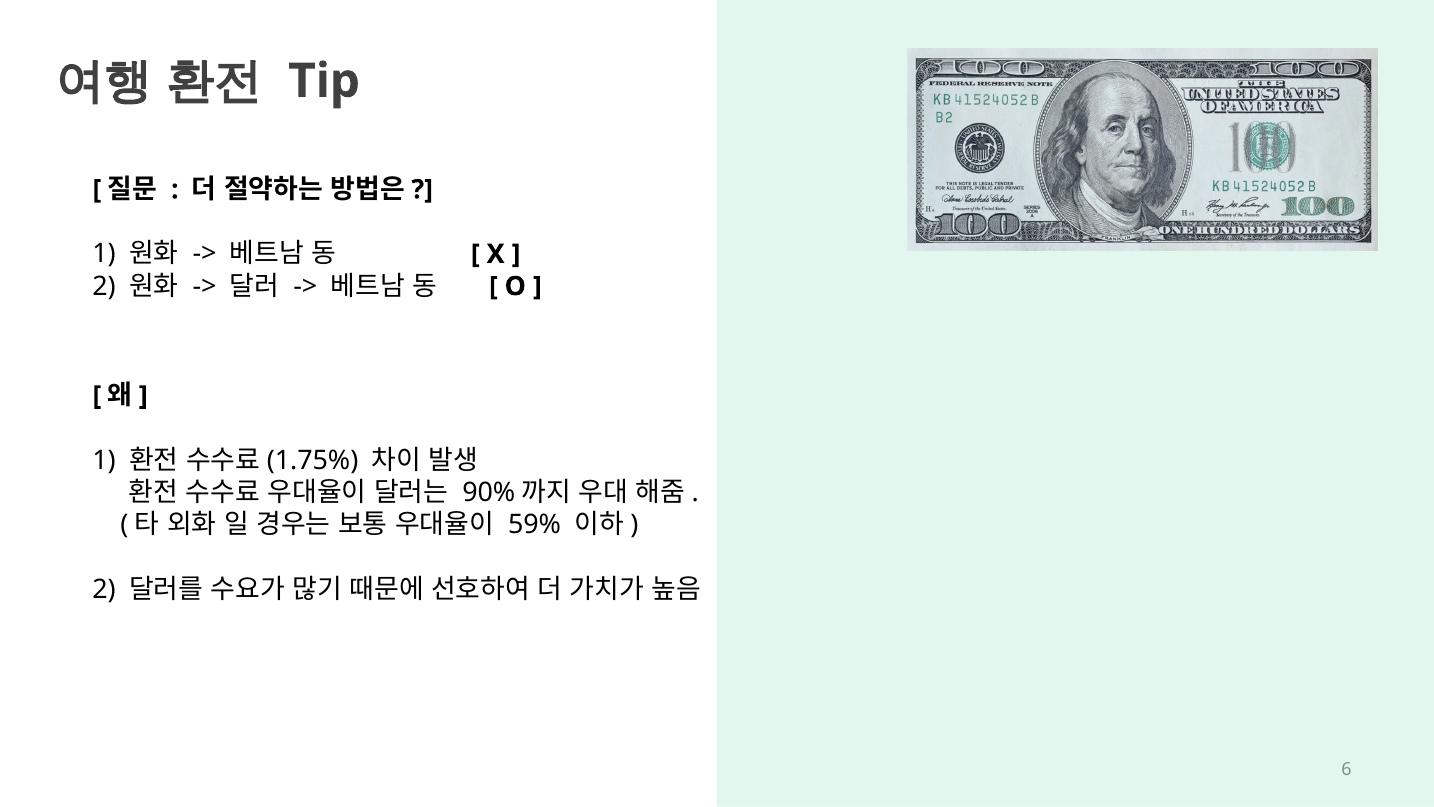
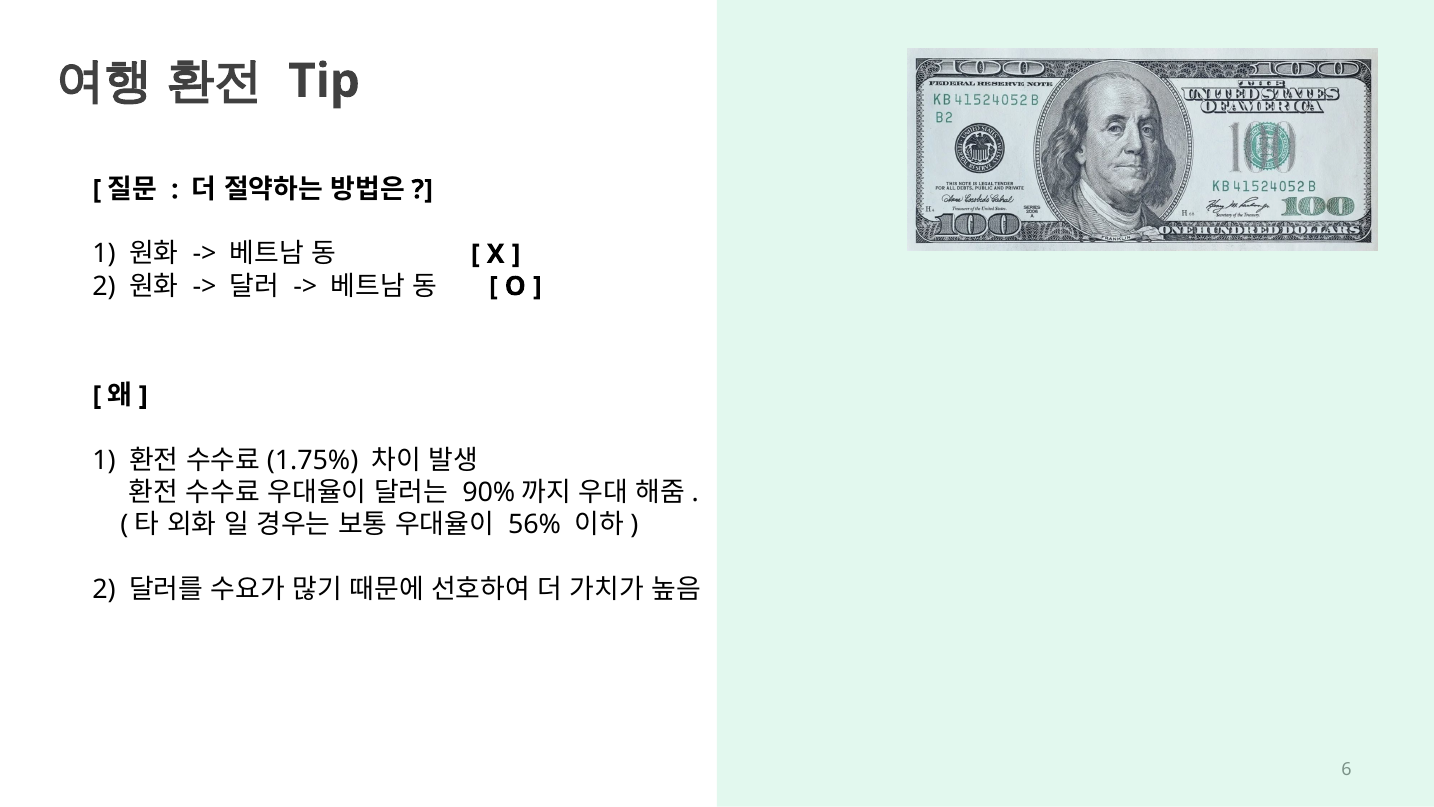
59%: 59% -> 56% (535, 525)
